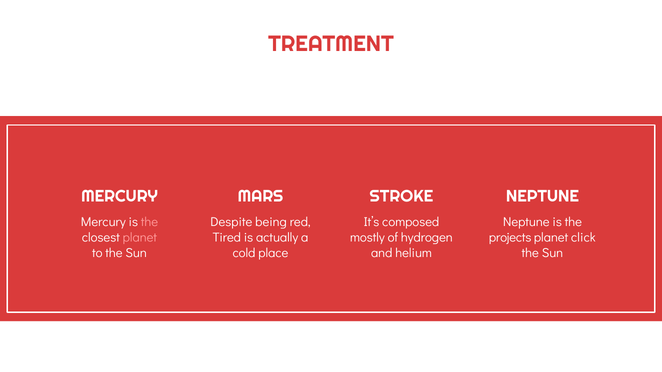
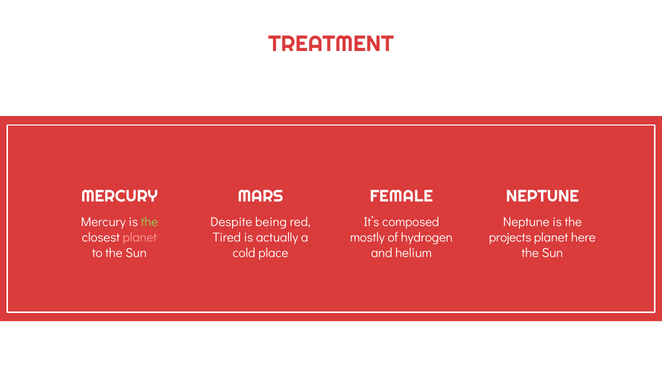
STROKE: STROKE -> FEMALE (401, 197)
the colour: pink -> light green (150, 222)
click: click -> here (583, 238)
